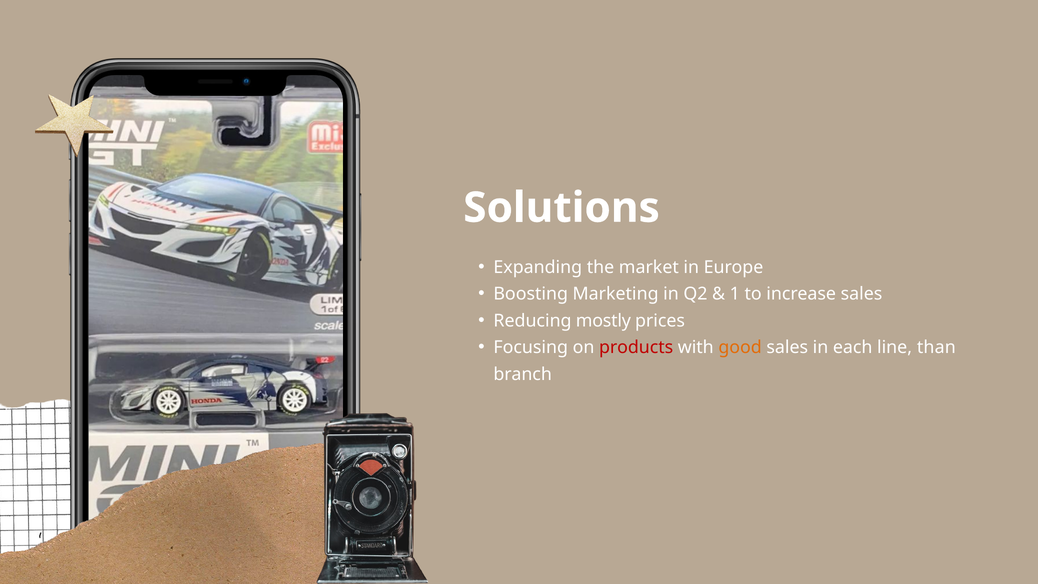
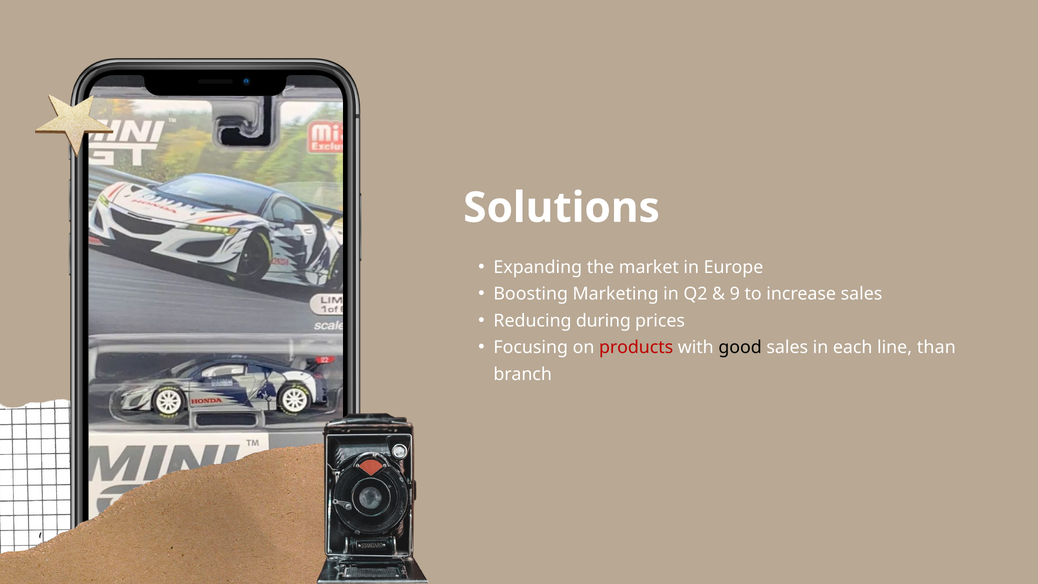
1: 1 -> 9 (735, 294)
mostly: mostly -> during (603, 321)
good colour: orange -> black (740, 347)
